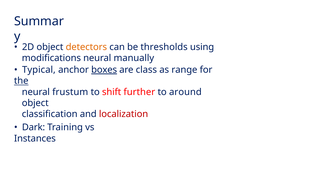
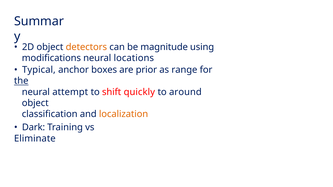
thresholds: thresholds -> magnitude (164, 47)
manually: manually -> locations (134, 58)
boxes underline: present -> none (104, 70)
class: class -> prior (146, 70)
frustum: frustum -> attempt (70, 92)
further: further -> quickly (139, 92)
localization colour: red -> orange (124, 114)
Instances: Instances -> Eliminate (35, 139)
